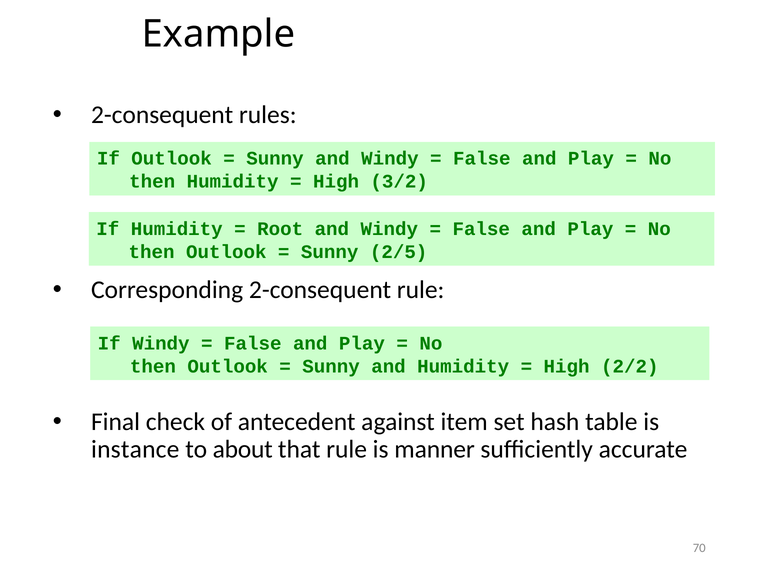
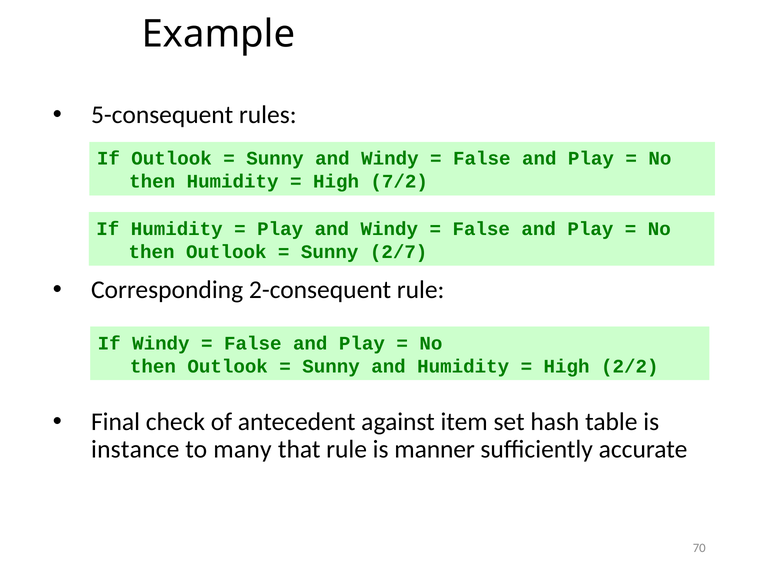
2-consequent: 2-consequent -> 5-consequent (162, 115)
3/2: 3/2 -> 7/2 (399, 182)
Root: Root -> Play (280, 229)
2/5: 2/5 -> 2/7 (399, 252)
about: about -> many (242, 450)
